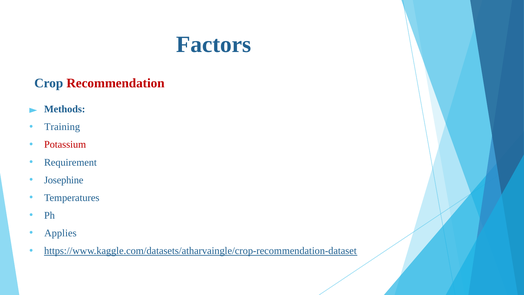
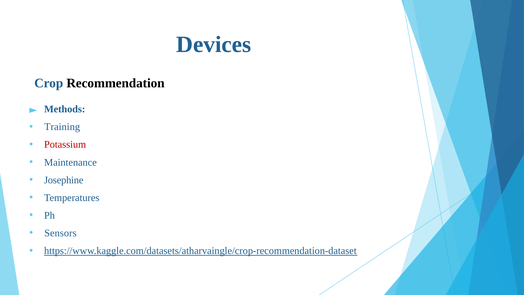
Factors: Factors -> Devices (214, 44)
Recommendation colour: red -> black (115, 83)
Requirement: Requirement -> Maintenance (70, 162)
Applies: Applies -> Sensors (60, 233)
